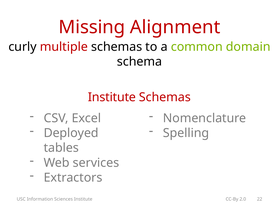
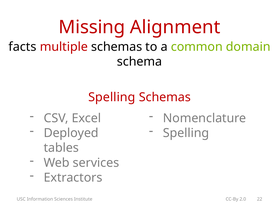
curly: curly -> facts (22, 47)
Institute: Institute -> Spelling (112, 97)
